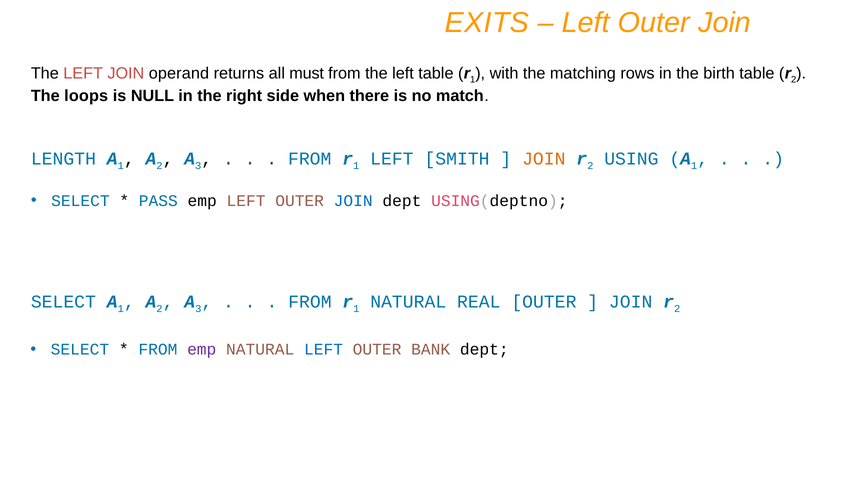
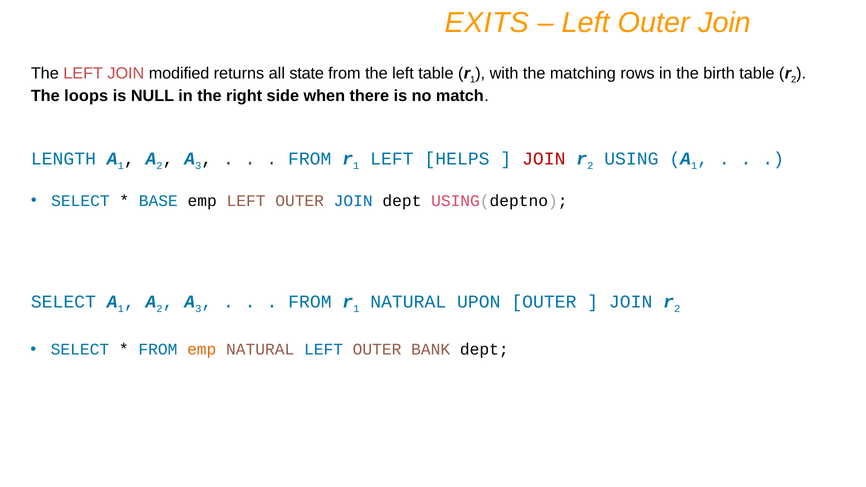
operand: operand -> modified (179, 74)
must: must -> state (307, 74)
SMITH: SMITH -> HELPS (457, 159)
JOIN colour: orange -> red (544, 159)
PASS: PASS -> BASE (158, 201)
REAL: REAL -> UPON (479, 302)
emp colour: purple -> orange (202, 350)
